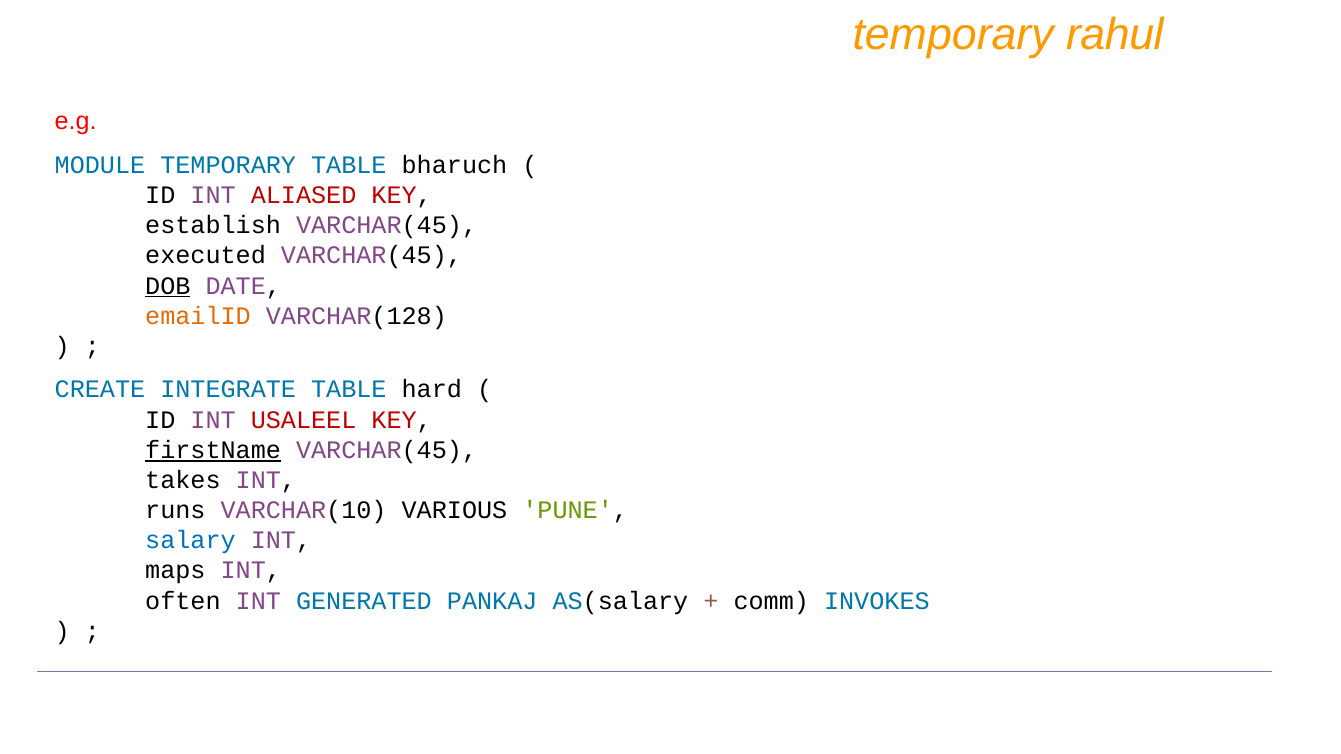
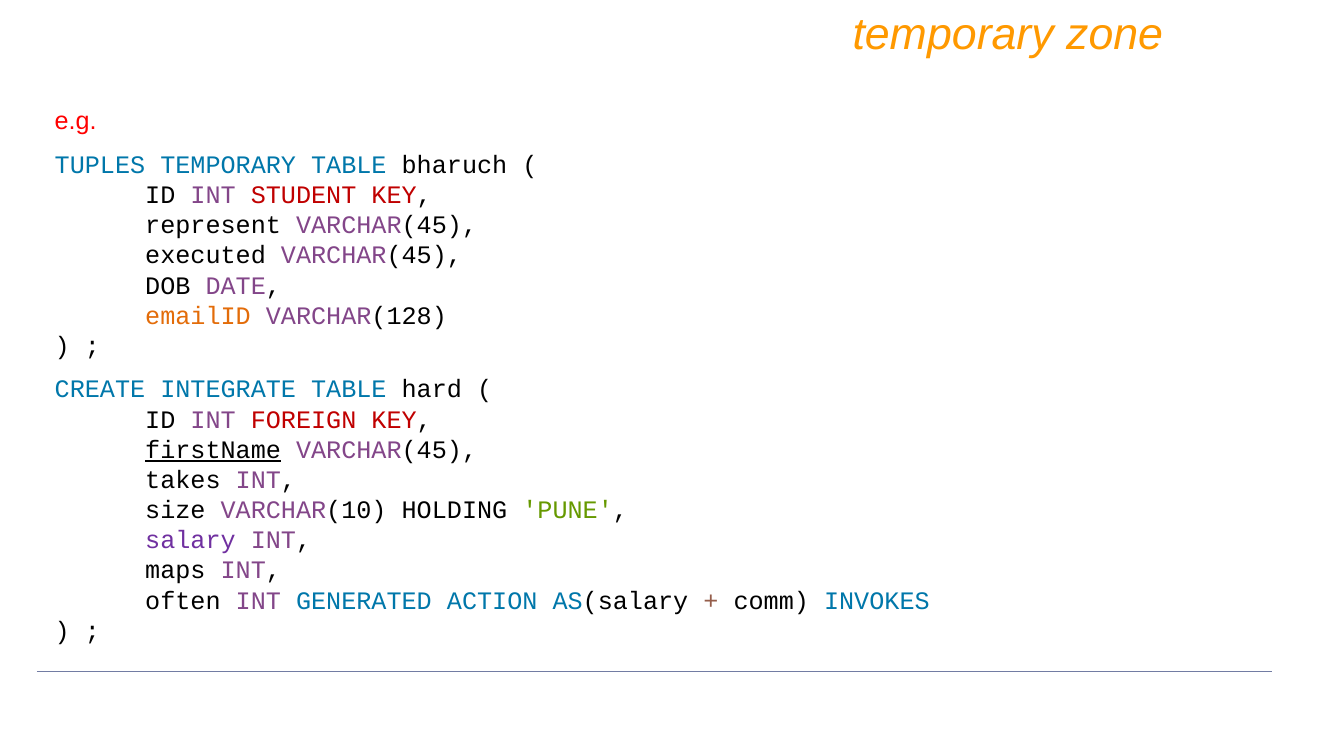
rahul: rahul -> zone (1115, 35)
MODULE: MODULE -> TUPLES (100, 165)
ALIASED: ALIASED -> STUDENT (304, 195)
establish: establish -> represent (213, 226)
DOB underline: present -> none (168, 286)
USALEEL: USALEEL -> FOREIGN (304, 420)
runs: runs -> size (175, 511)
VARIOUS: VARIOUS -> HOLDING (454, 511)
salary colour: blue -> purple (190, 541)
PANKAJ: PANKAJ -> ACTION (492, 601)
